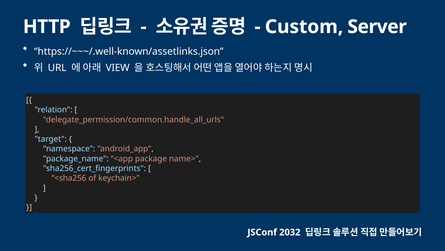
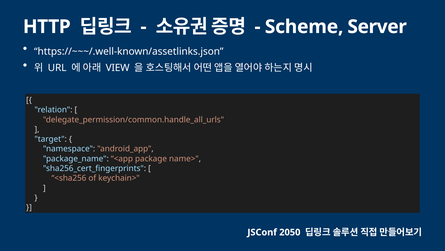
Custom: Custom -> Scheme (304, 27)
2032: 2032 -> 2050 (290, 232)
